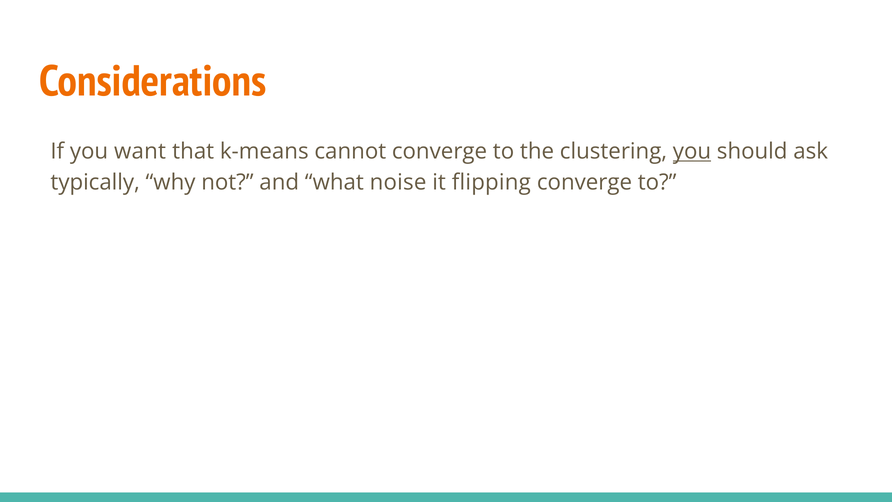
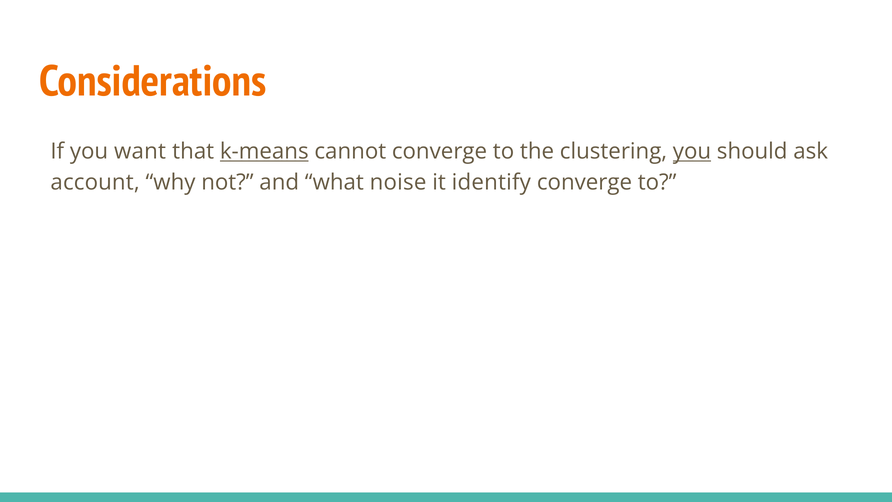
k-means underline: none -> present (264, 151)
typically: typically -> account (95, 182)
flipping: flipping -> identify (491, 182)
